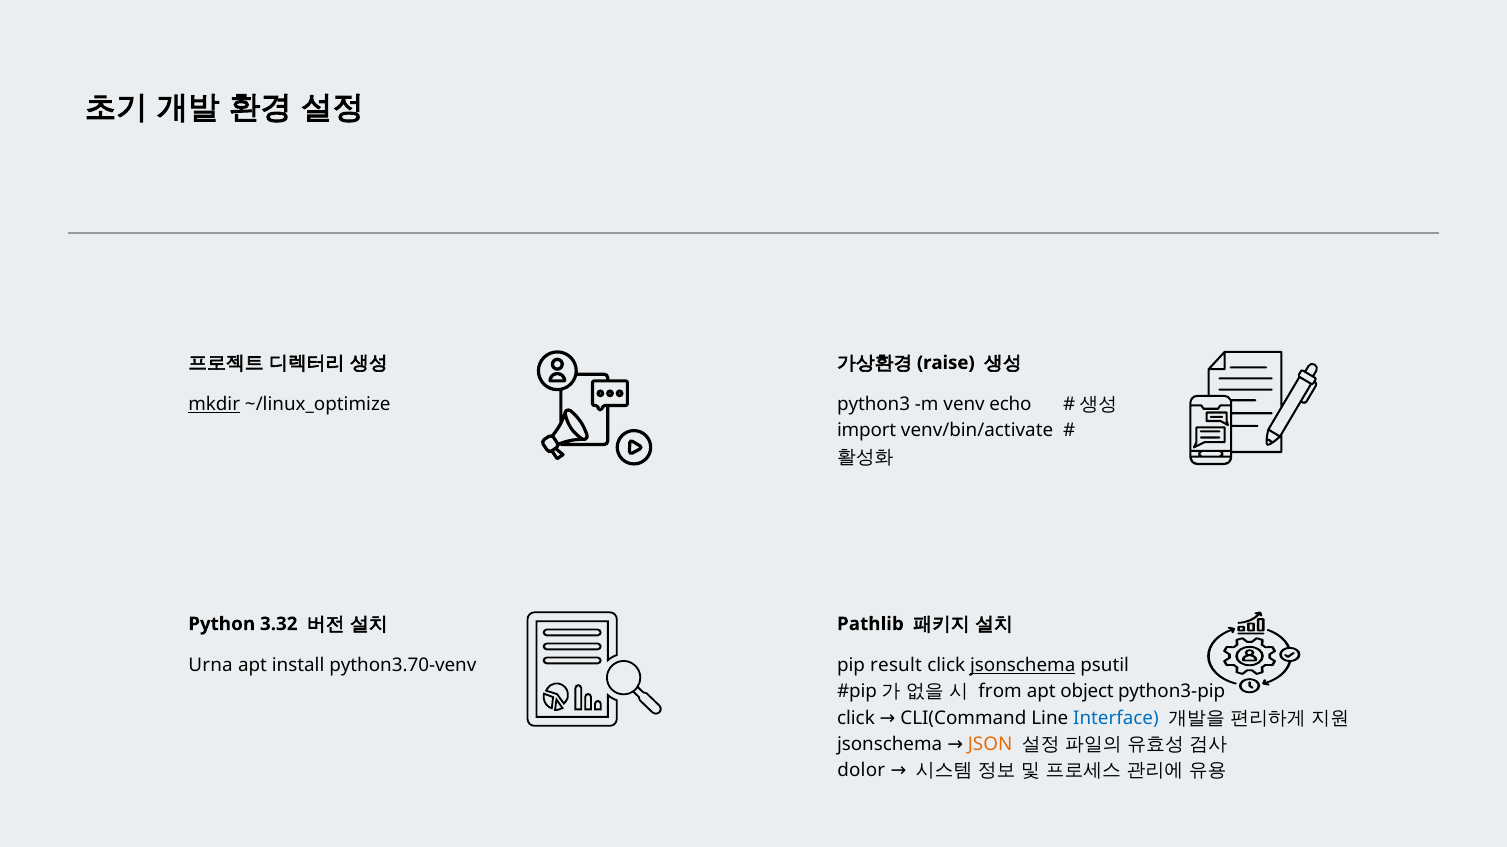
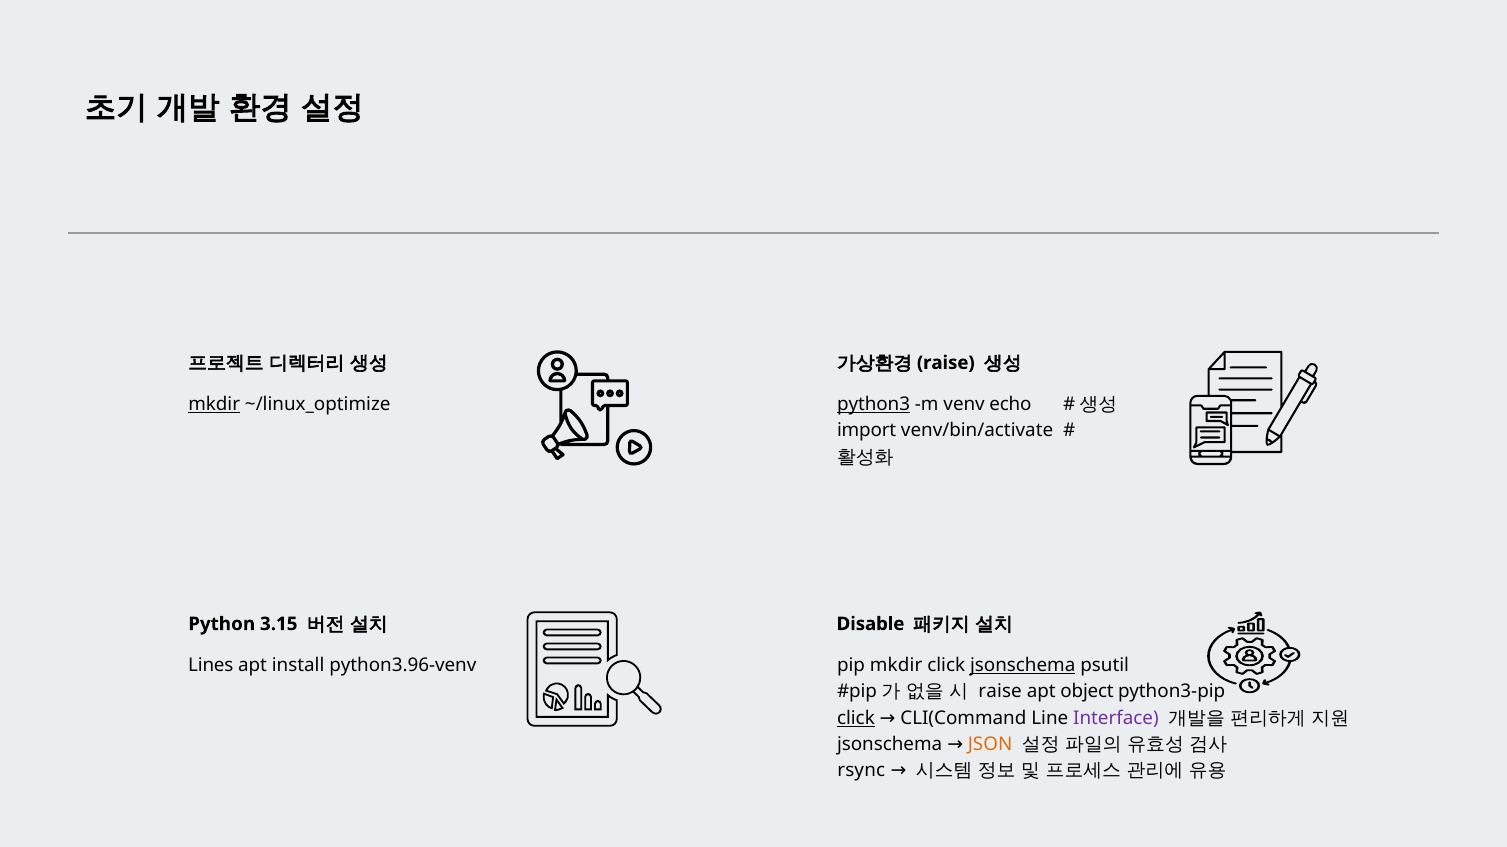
python3 underline: none -> present (874, 405)
3.32: 3.32 -> 3.15 (279, 624)
Pathlib: Pathlib -> Disable (871, 624)
Urna: Urna -> Lines (211, 666)
python3.70-venv: python3.70-venv -> python3.96-venv (403, 666)
pip result: result -> mkdir (896, 666)
from: from -> raise (1000, 692)
click underline: none -> present (856, 719)
Interface colour: blue -> purple (1116, 719)
dolor: dolor -> rsync (861, 771)
